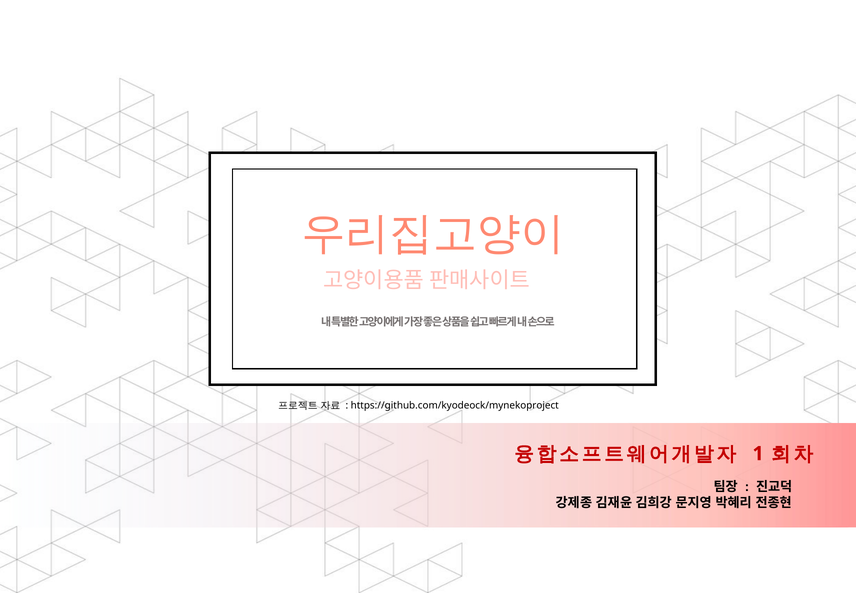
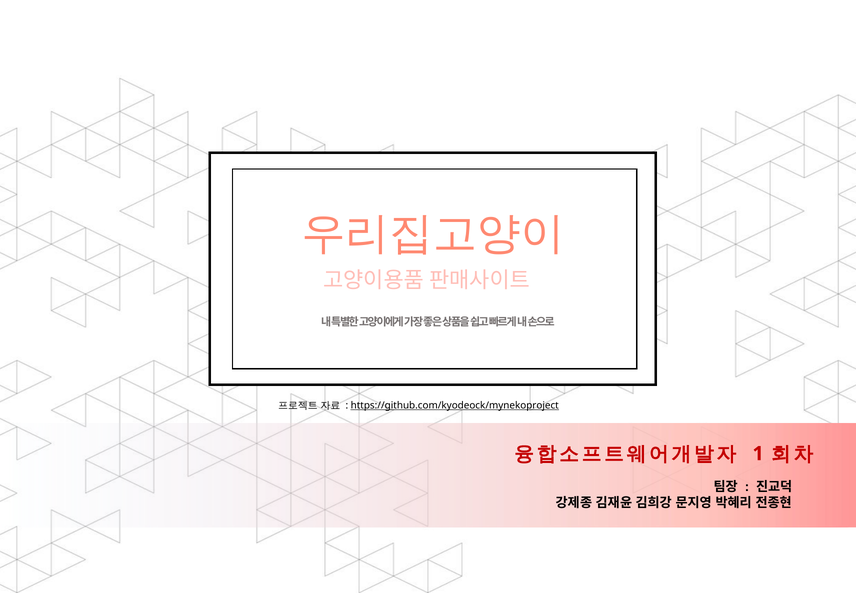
https://github.com/kyodeock/mynekoproject underline: none -> present (455, 405)
